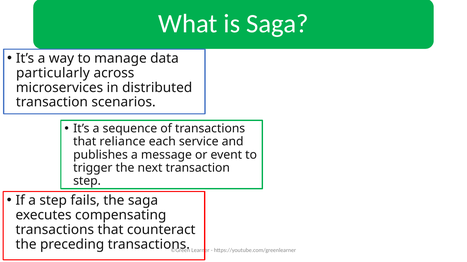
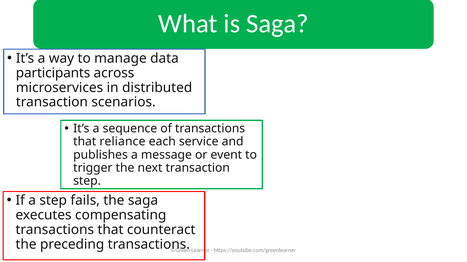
particularly: particularly -> participants (53, 73)
